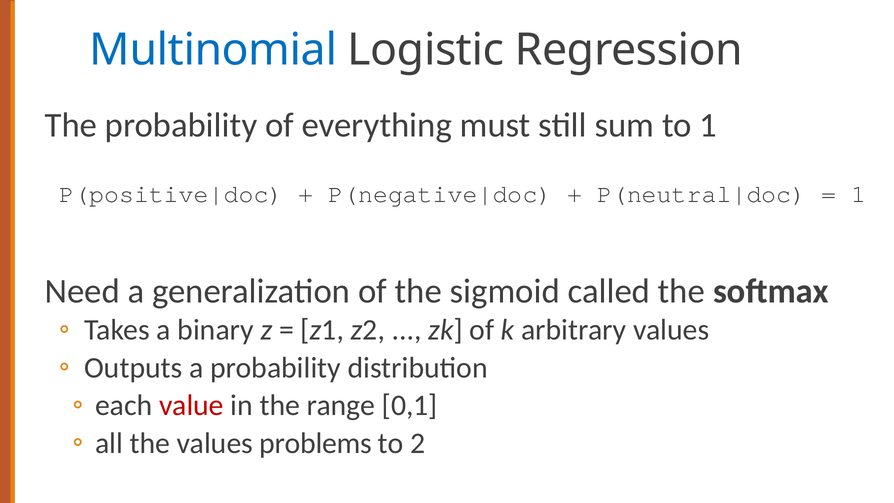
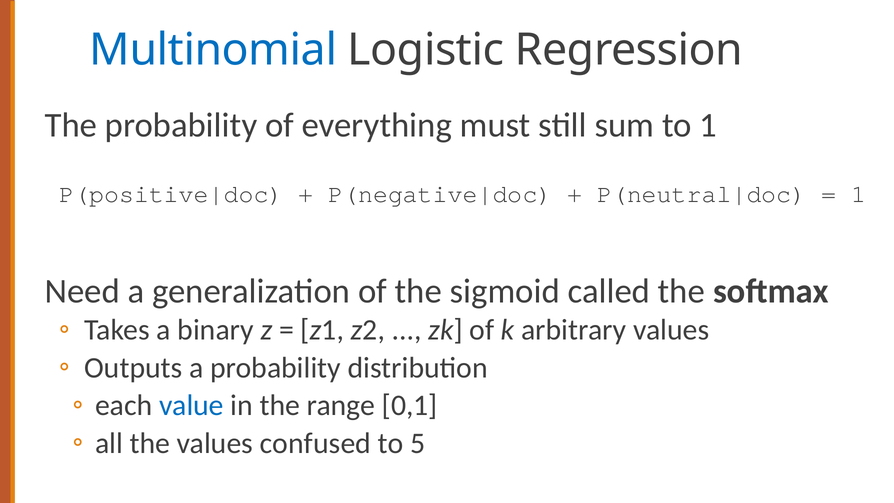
value colour: red -> blue (191, 406)
problems: problems -> confused (315, 443)
2: 2 -> 5 (418, 443)
